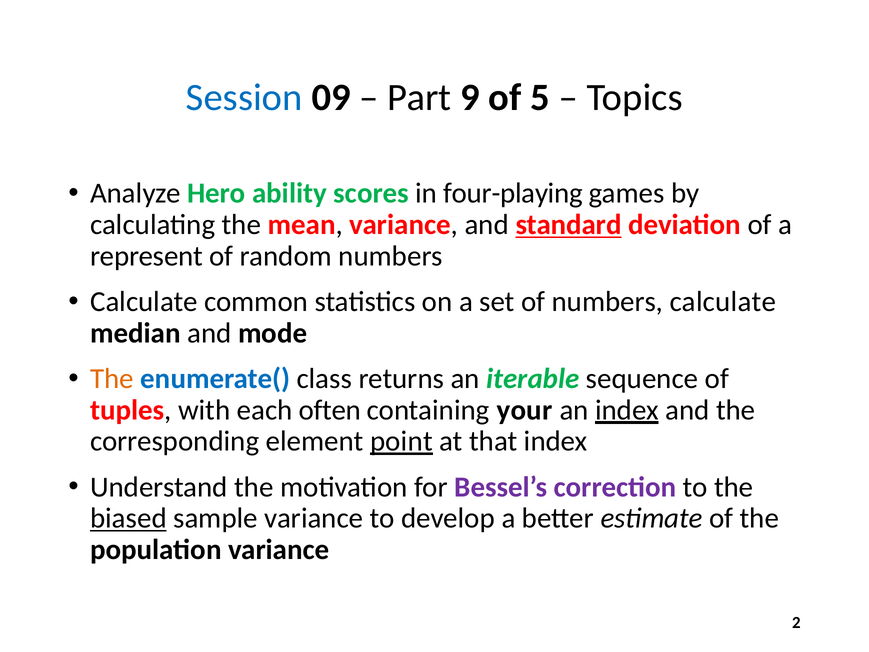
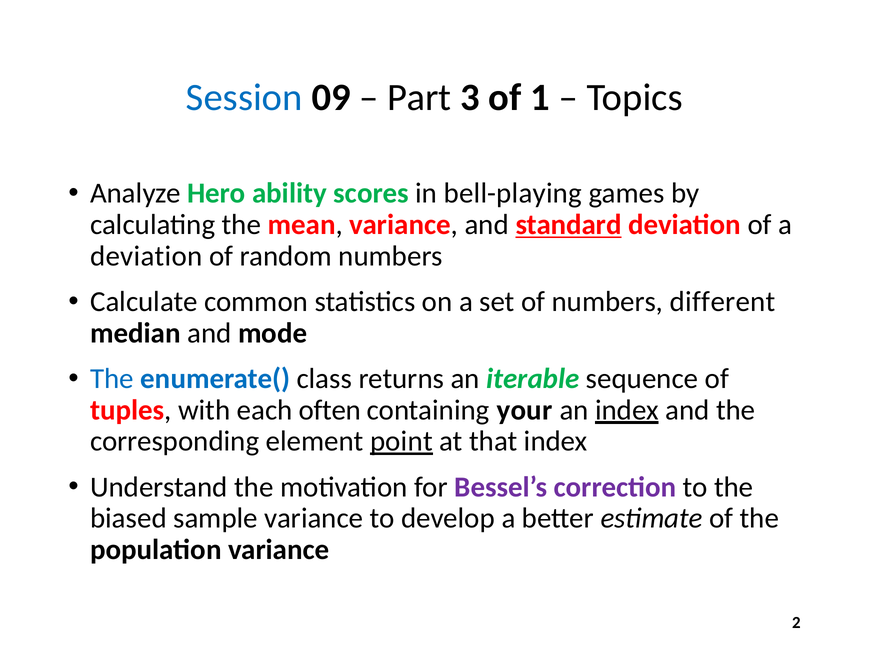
9: 9 -> 3 (470, 97)
5: 5 -> 1 (540, 97)
four-playing: four-playing -> bell-playing (513, 193)
represent: represent -> deviation (146, 256)
numbers calculate: calculate -> different (723, 302)
The colour: orange -> blue (112, 379)
biased underline: present -> none (128, 518)
